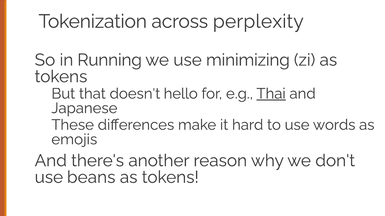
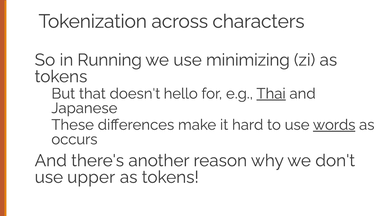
perplexity: perplexity -> characters (258, 21)
words underline: none -> present (334, 125)
emojis: emojis -> occurs (74, 140)
beans: beans -> upper (91, 178)
